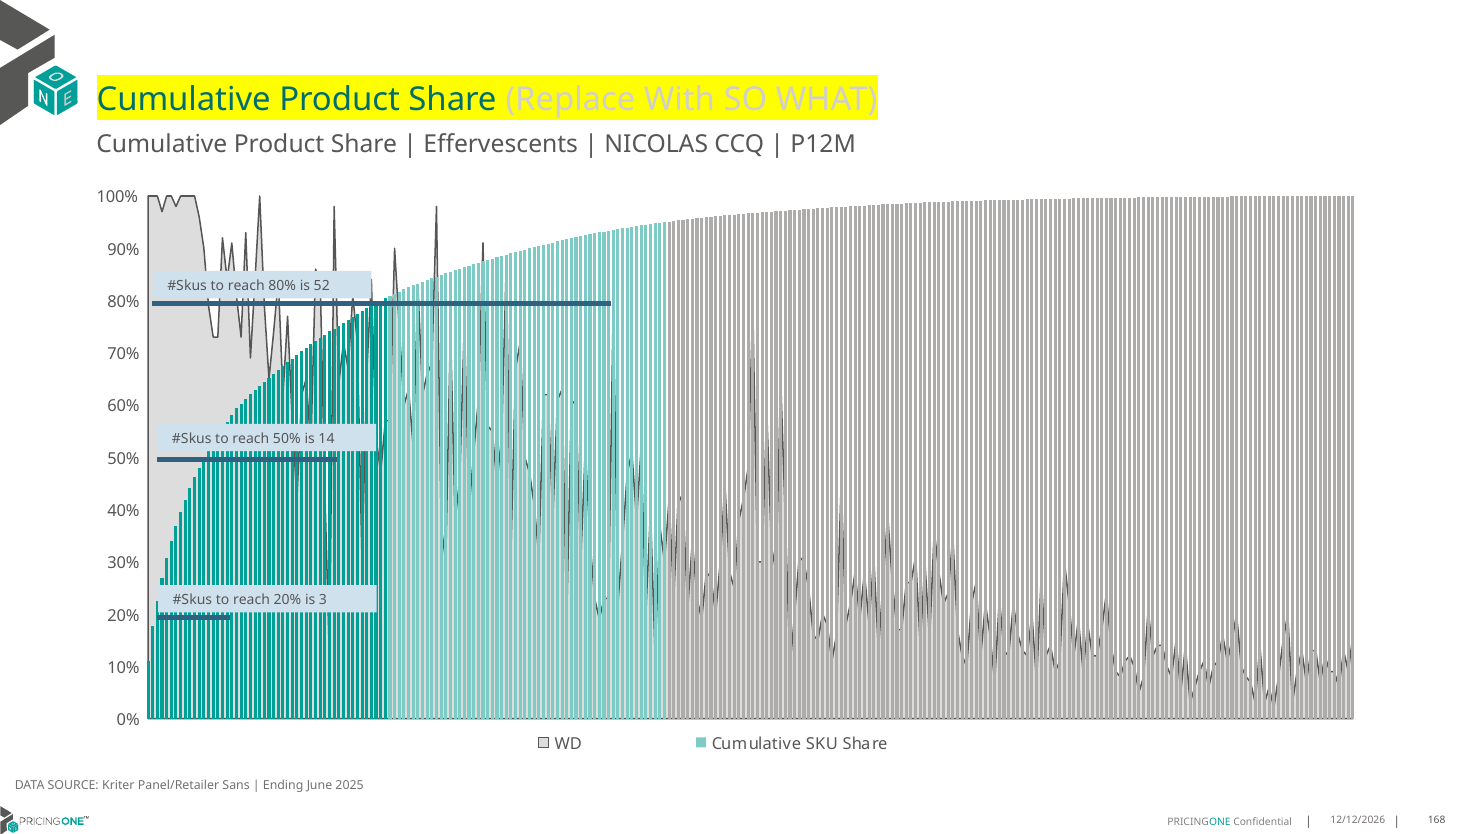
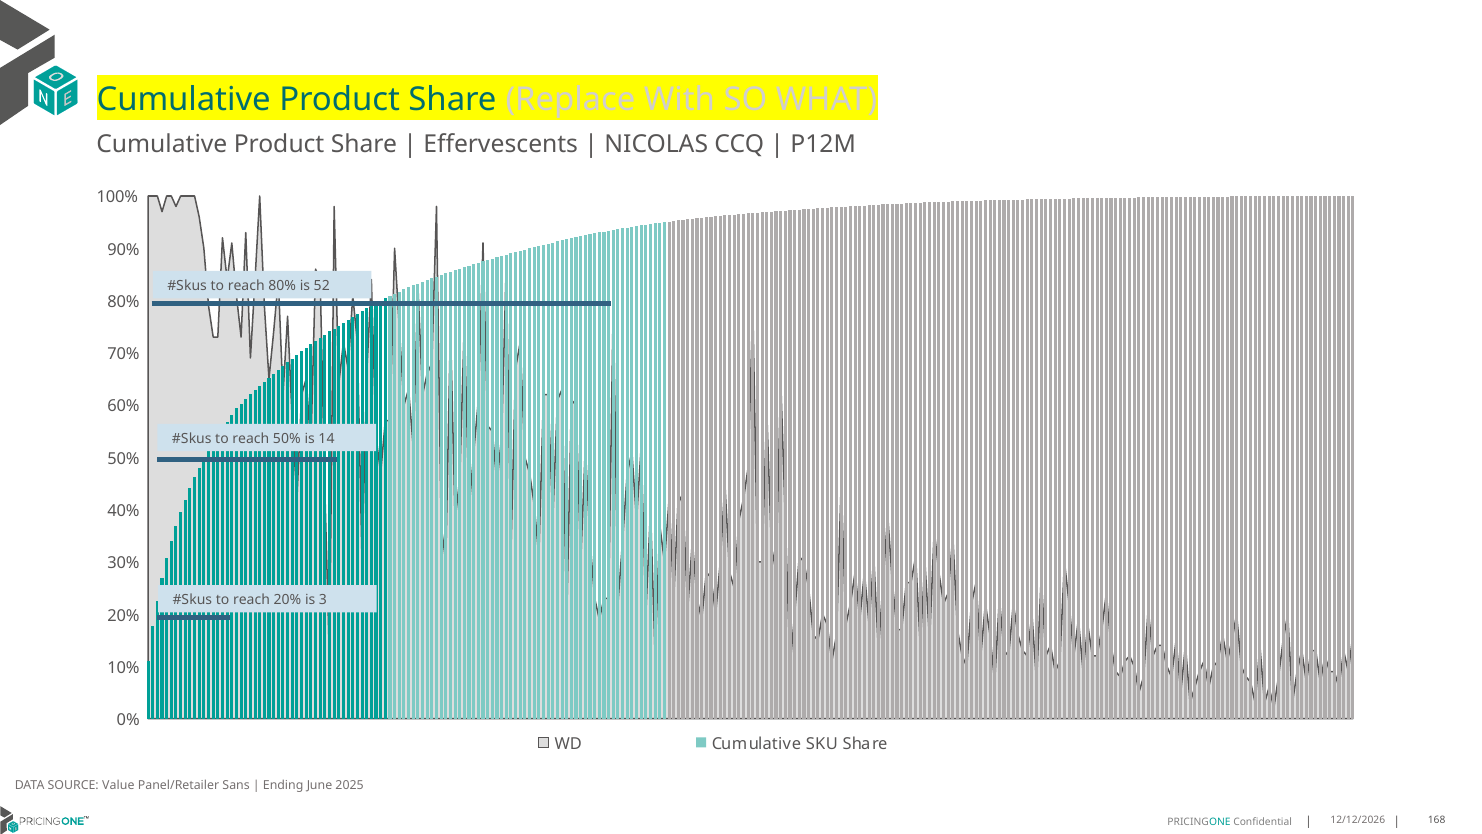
Kriter: Kriter -> Value (118, 785)
